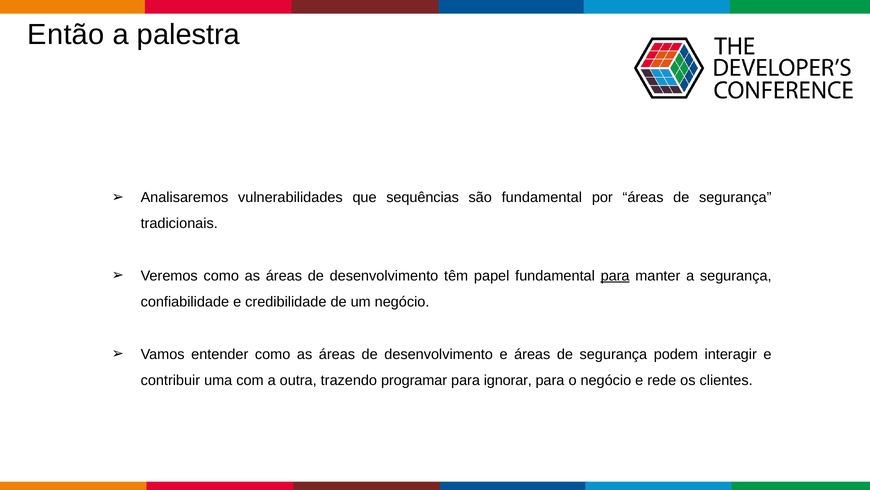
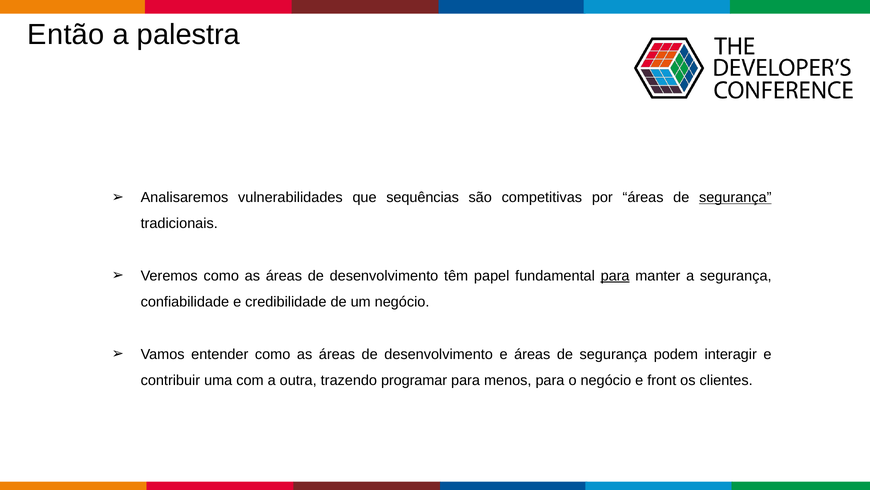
são fundamental: fundamental -> competitivas (542, 197)
segurança underline: none -> present (735, 197)
ignorar: ignorar -> menos (508, 380)
rede: rede -> front (662, 380)
